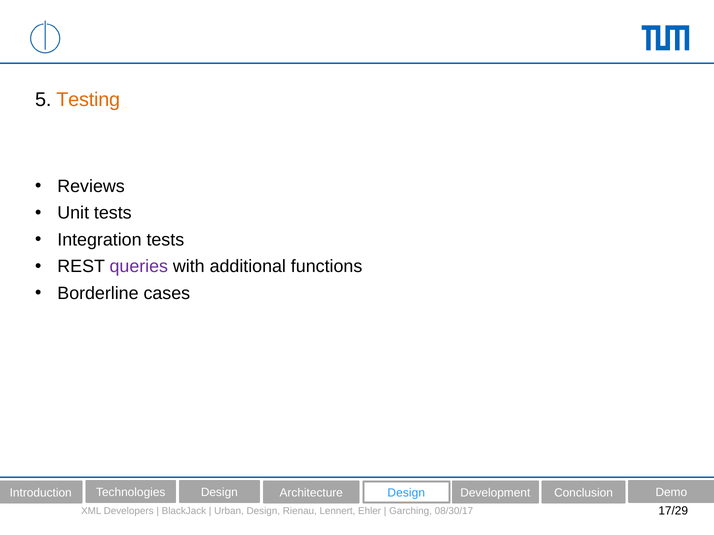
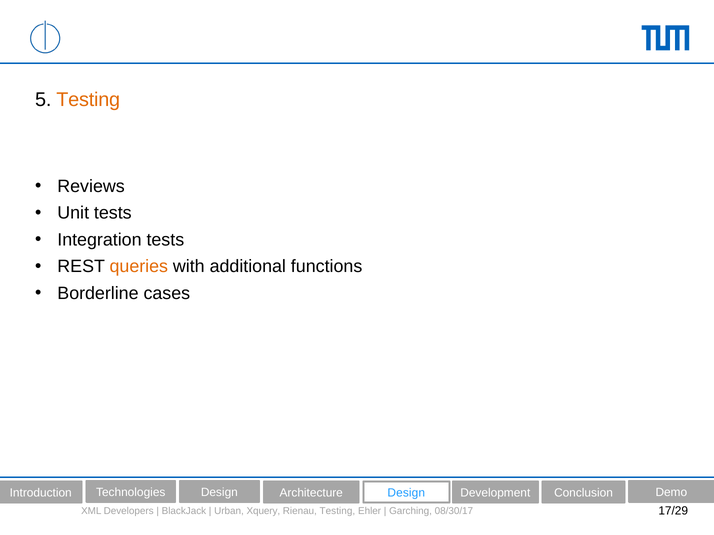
queries colour: purple -> orange (139, 267)
Urban Design: Design -> Xquery (263, 511)
Rienau Lennert: Lennert -> Testing (337, 511)
